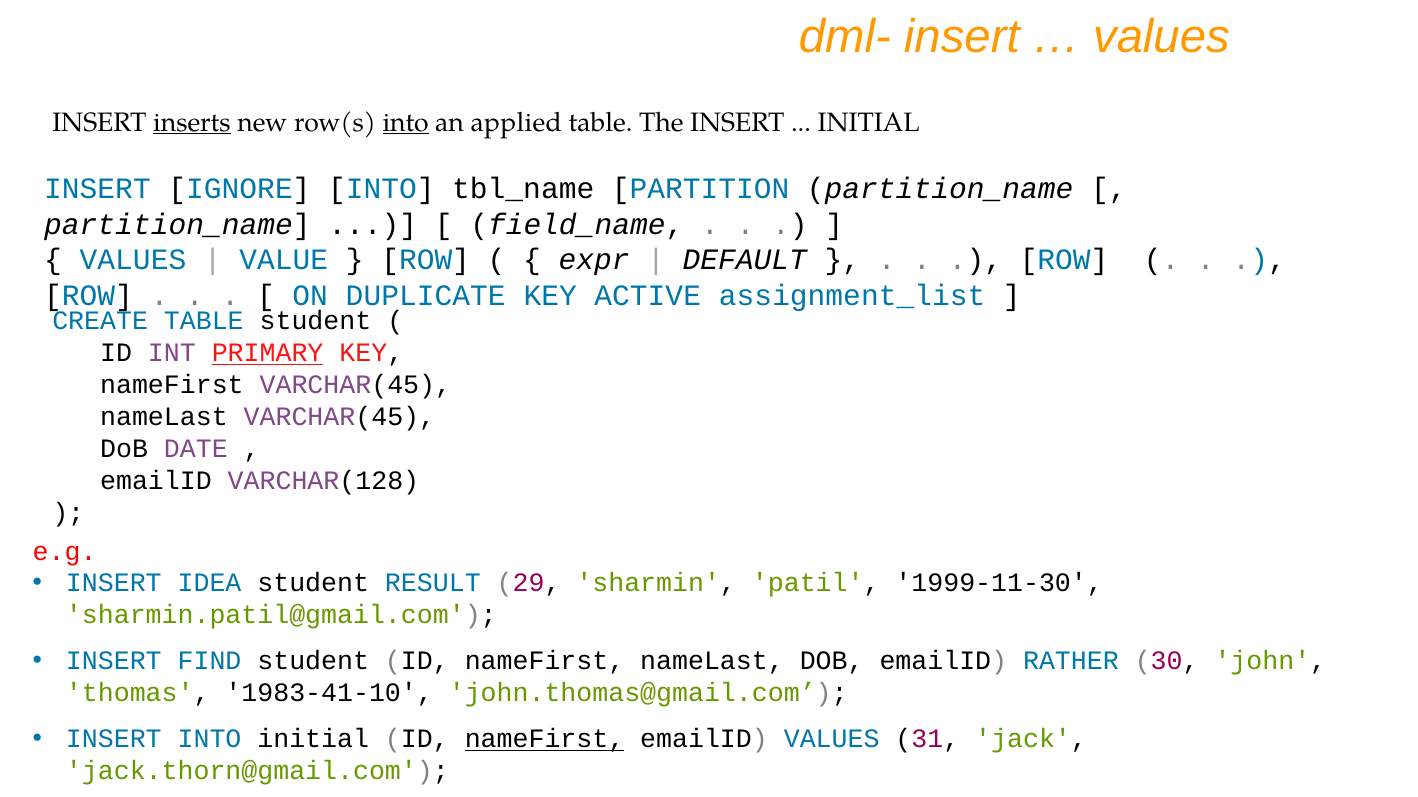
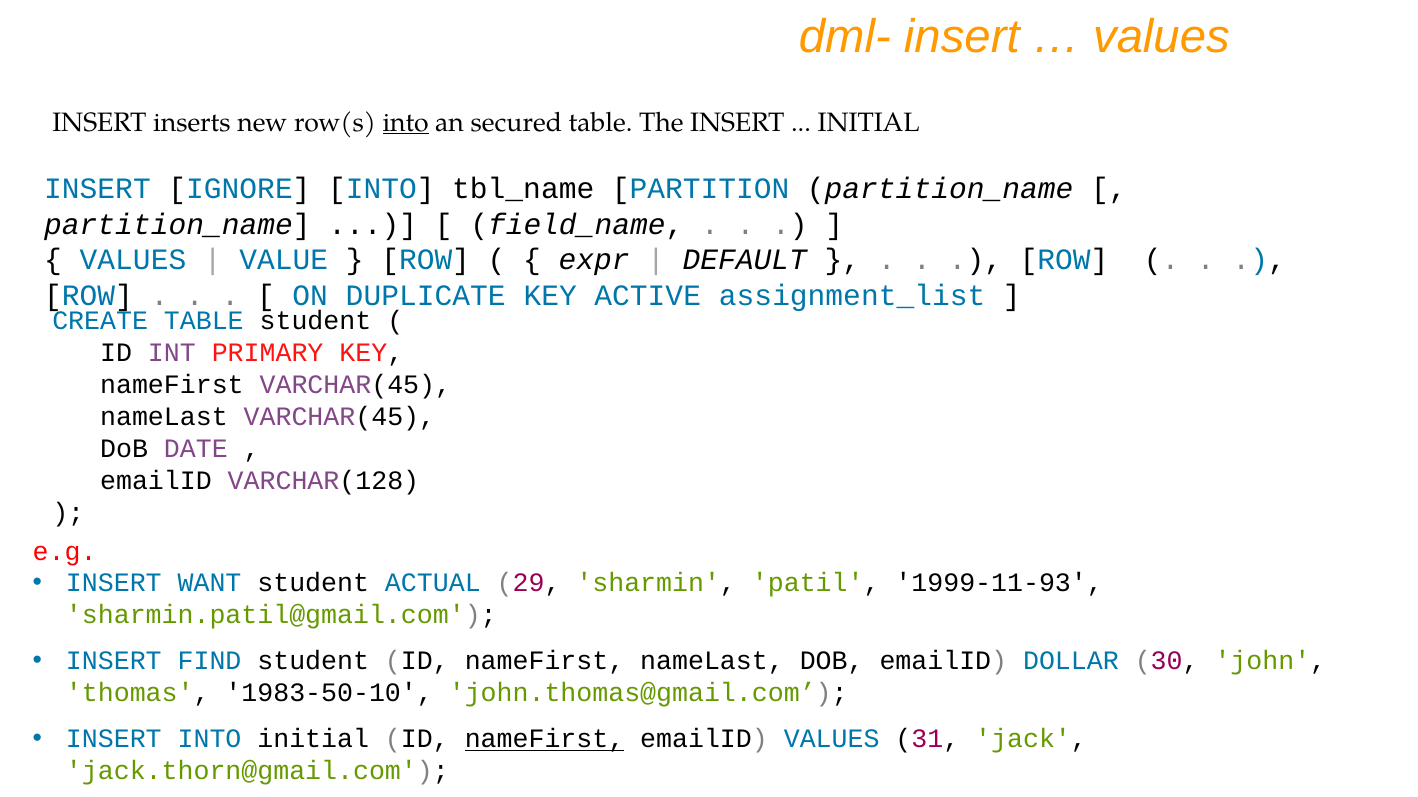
inserts underline: present -> none (192, 122)
applied: applied -> secured (516, 122)
PRIMARY underline: present -> none (268, 353)
IDEA: IDEA -> WANT (210, 584)
RESULT: RESULT -> ACTUAL (433, 584)
1999-11-30: 1999-11-30 -> 1999-11-93 (999, 584)
RATHER: RATHER -> DOLLAR (1071, 662)
1983-41-10: 1983-41-10 -> 1983-50-10 (329, 693)
